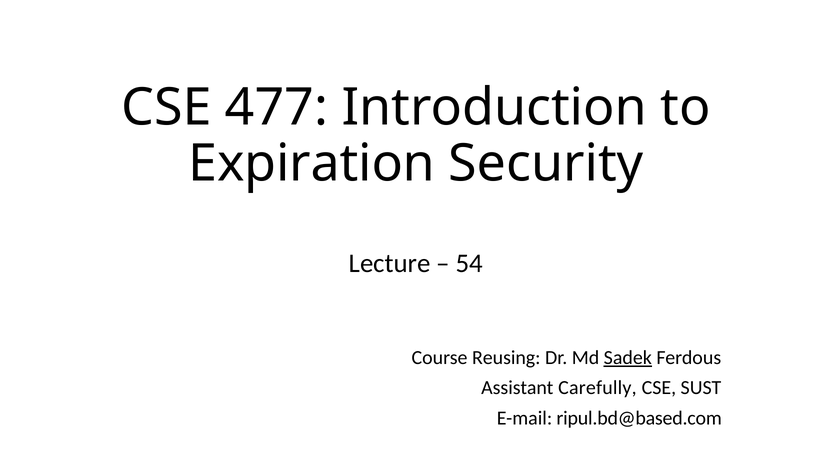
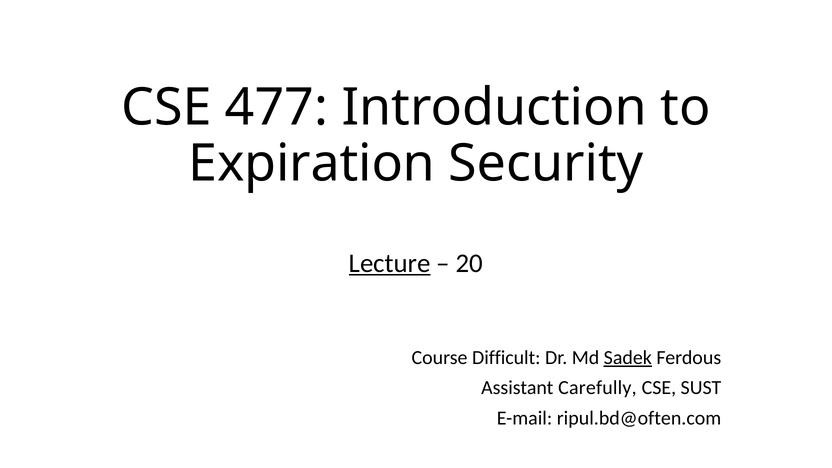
Lecture underline: none -> present (390, 263)
54: 54 -> 20 (469, 263)
Reusing: Reusing -> Difficult (506, 358)
ripul.bd@based.com: ripul.bd@based.com -> ripul.bd@often.com (639, 418)
